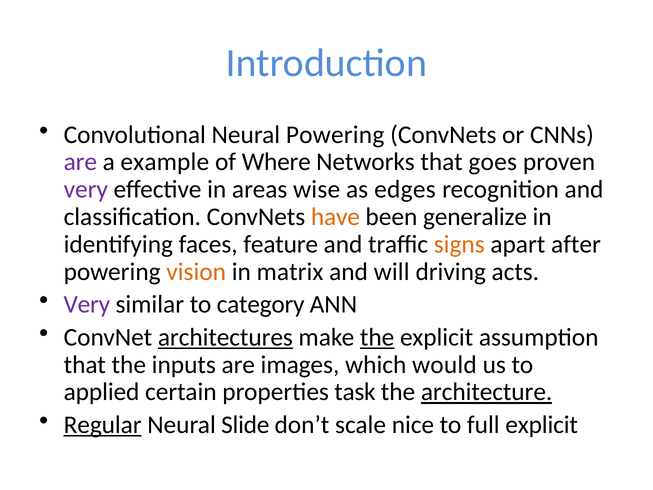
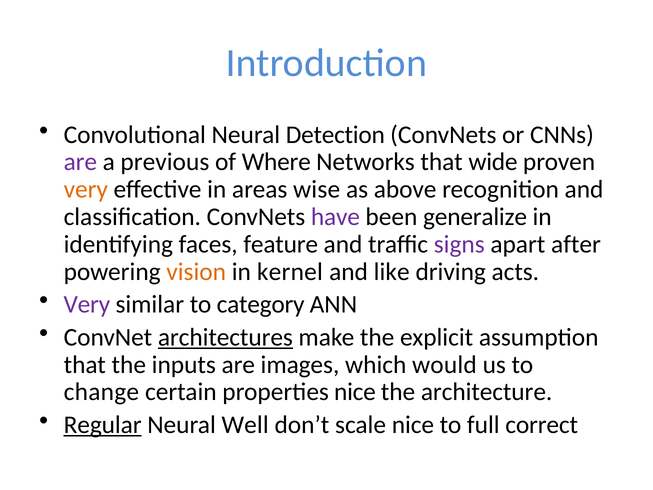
Neural Powering: Powering -> Detection (335, 135)
example: example -> previous (165, 162)
goes: goes -> wide (493, 162)
very colour: purple -> orange (86, 189)
edges: edges -> above (405, 189)
have colour: orange -> purple (335, 217)
signs colour: orange -> purple (459, 244)
matrix: matrix -> kernel (290, 272)
will: will -> like (392, 272)
the underline: present -> none (377, 337)
applied: applied -> change (101, 392)
properties task: task -> nice (355, 392)
architecture underline: present -> none (487, 392)
Slide: Slide -> Well (245, 425)
full explicit: explicit -> correct (542, 425)
